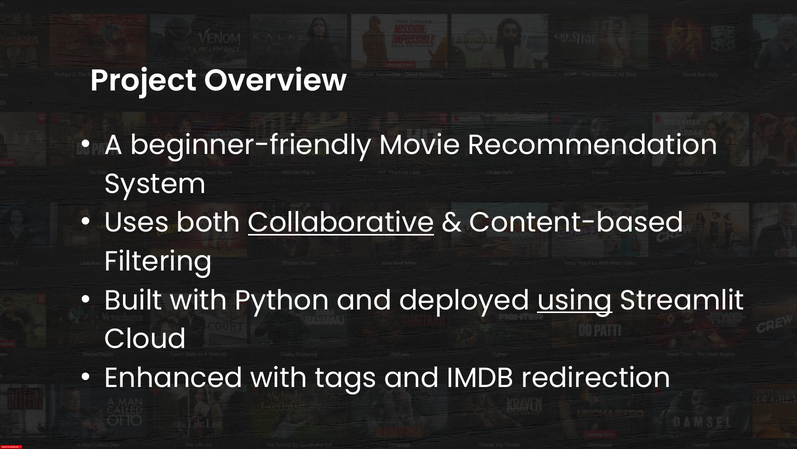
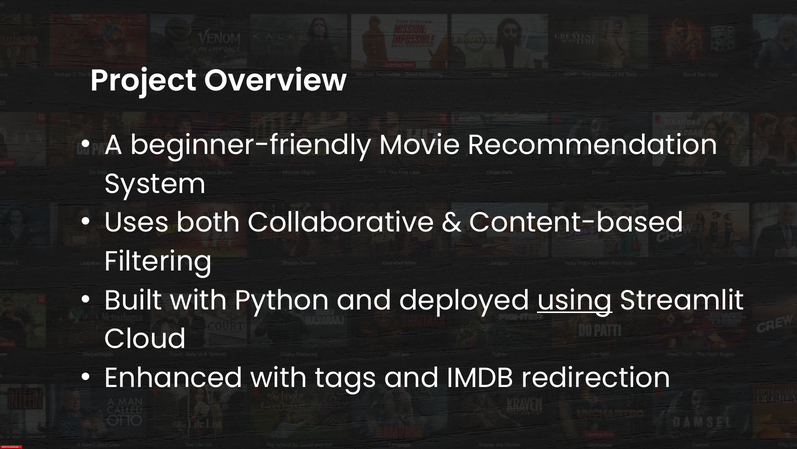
Collaborative underline: present -> none (341, 222)
